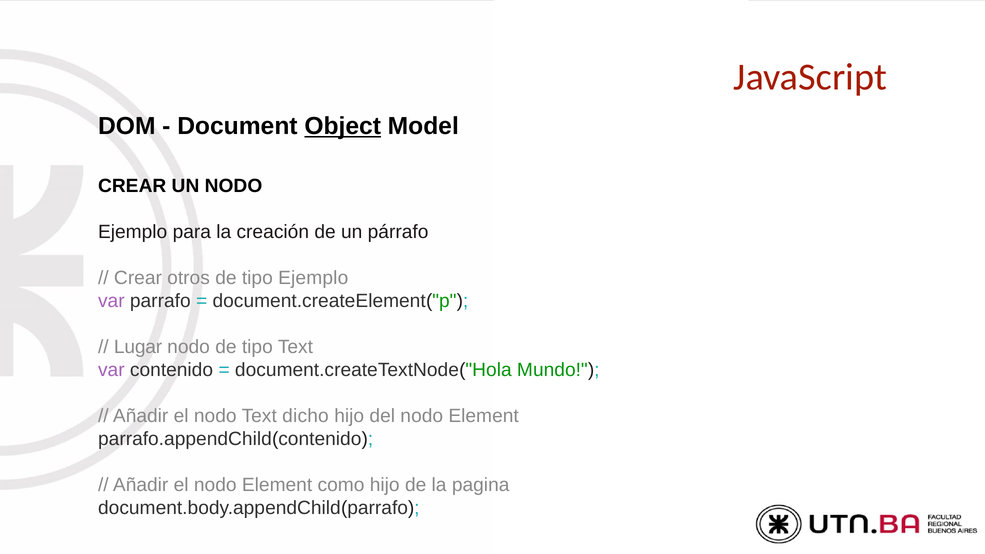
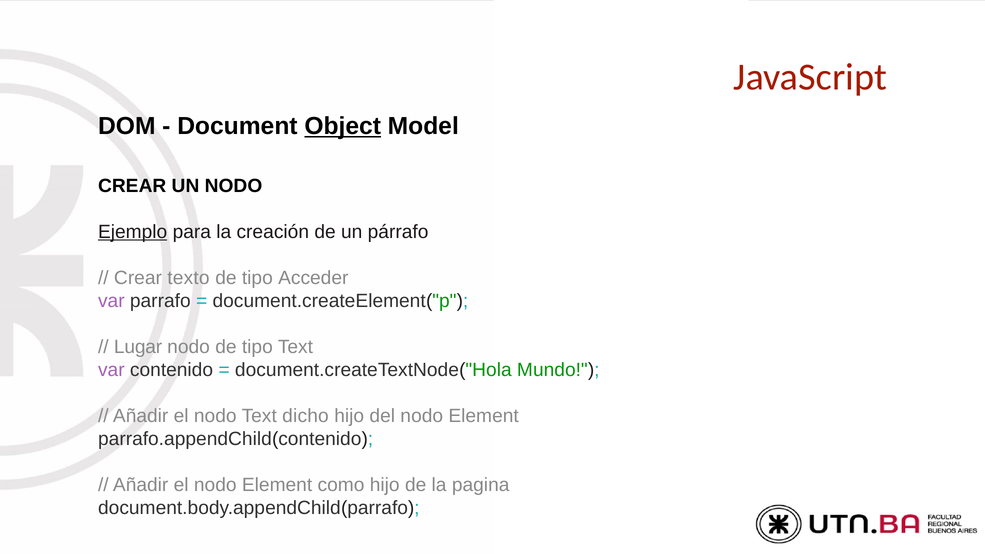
Ejemplo underline: none -> present (133, 232)
otros: otros -> texto (188, 278)
tipo Ejemplo: Ejemplo -> Acceder (313, 278)
